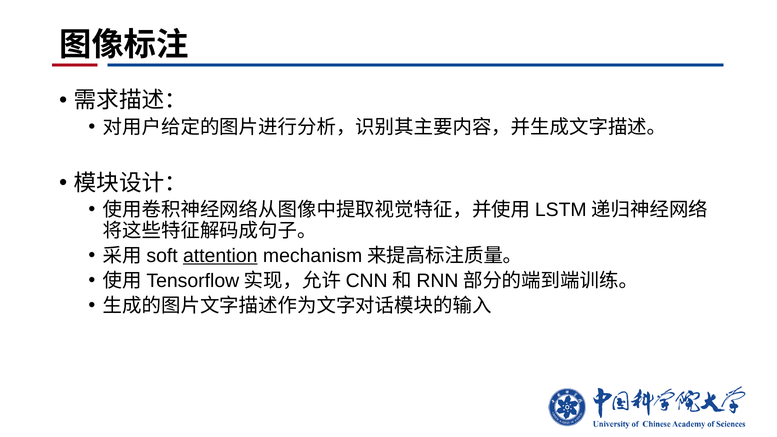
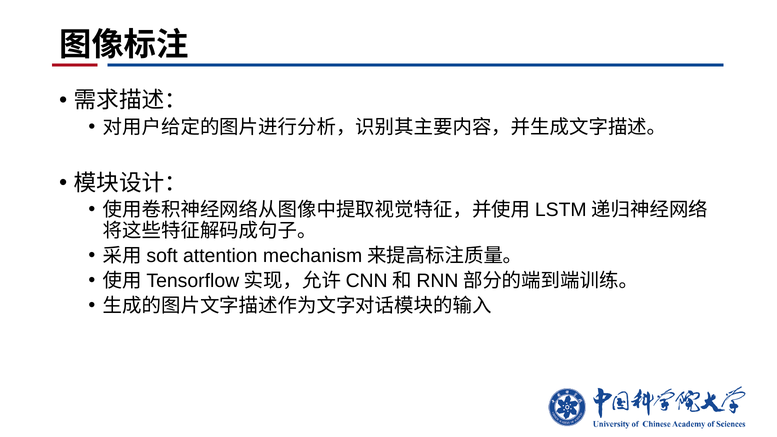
attention underline: present -> none (220, 256)
